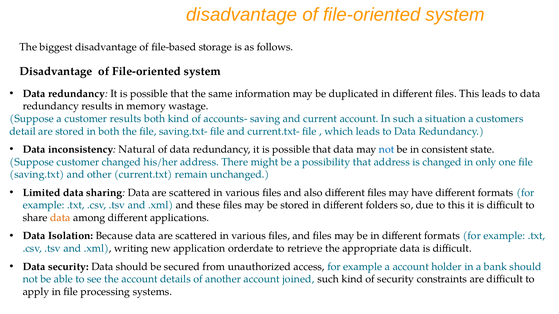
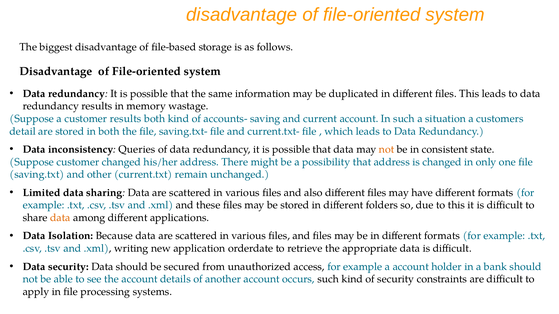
Natural: Natural -> Queries (137, 150)
not colour: blue -> orange (387, 150)
joined: joined -> occurs (298, 280)
